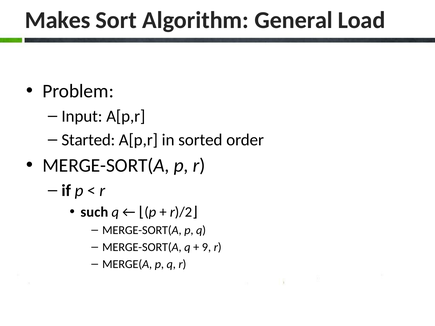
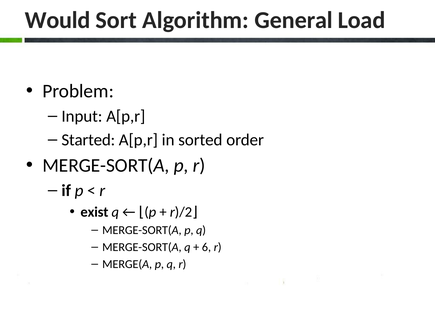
Makes: Makes -> Would (58, 20)
such: such -> exist (94, 212)
9: 9 -> 6 (206, 247)
